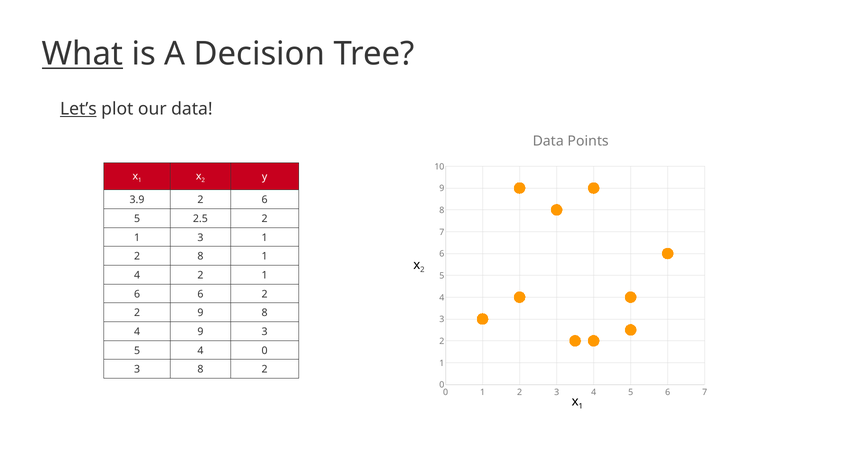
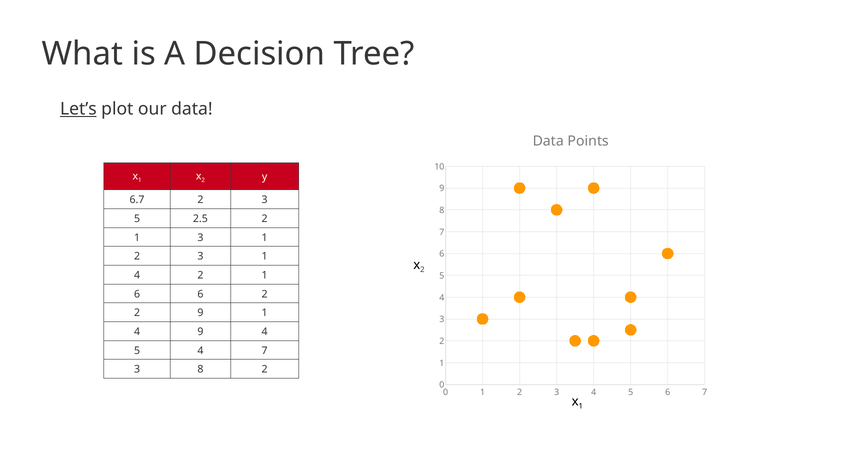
What underline: present -> none (82, 54)
3.9: 3.9 -> 6.7 (137, 200)
6: 6 -> 3 (265, 200)
8: 8 -> 3 (200, 256)
9 8: 8 -> 1 (265, 313)
9 3: 3 -> 4 (265, 331)
4 0: 0 -> 7 (265, 350)
